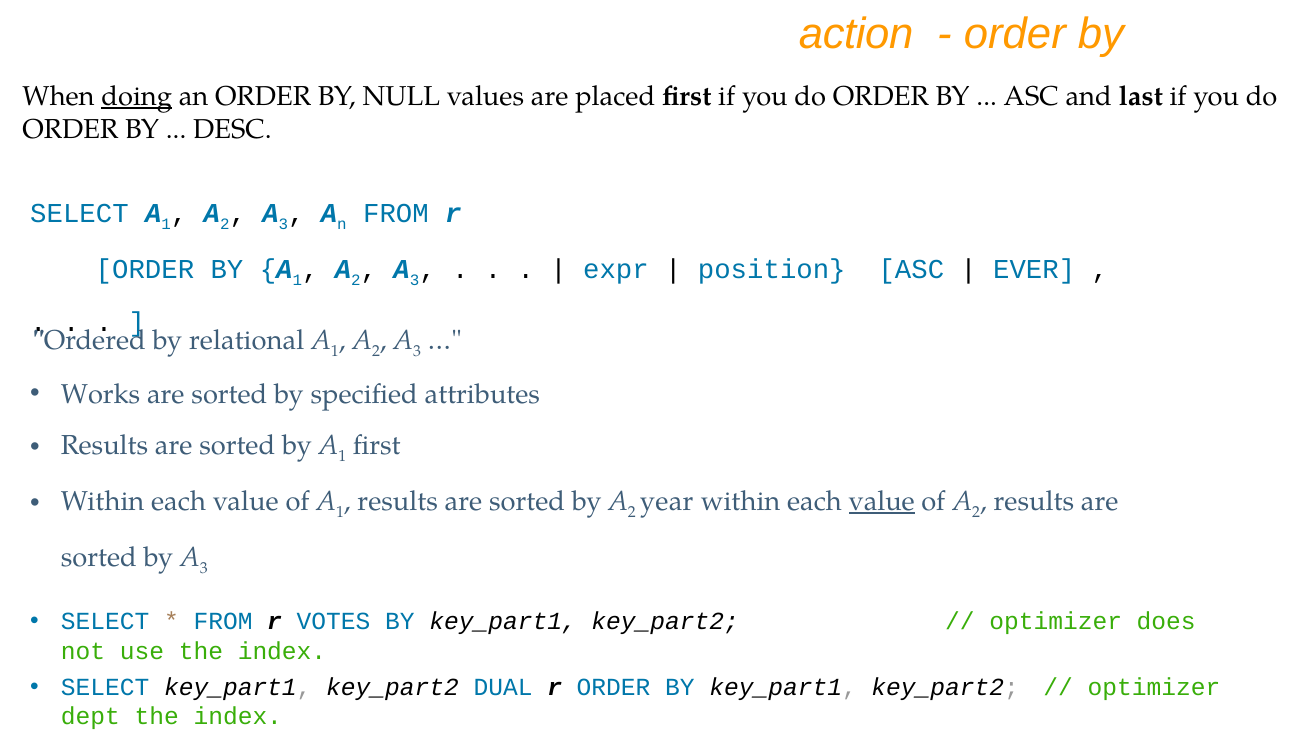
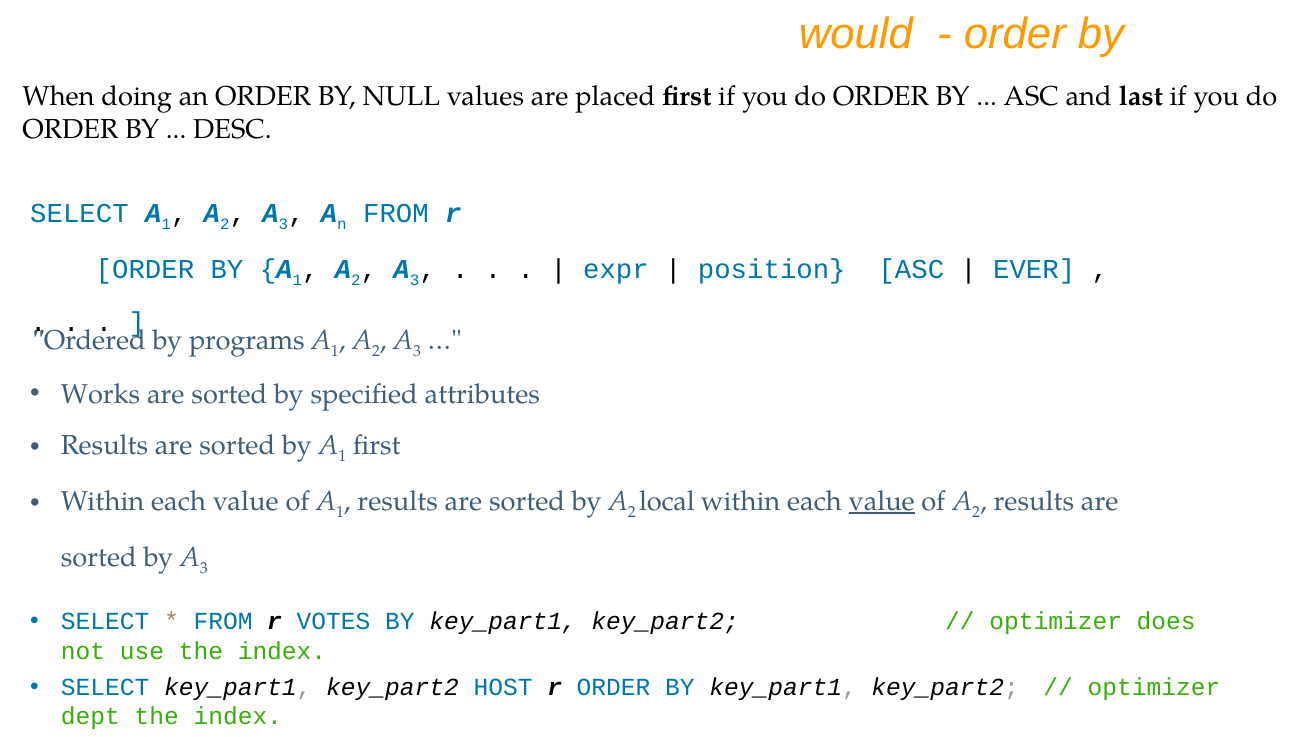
action: action -> would (856, 34)
doing underline: present -> none (137, 96)
relational: relational -> programs (247, 341)
year: year -> local (667, 501)
DUAL: DUAL -> HOST (503, 687)
